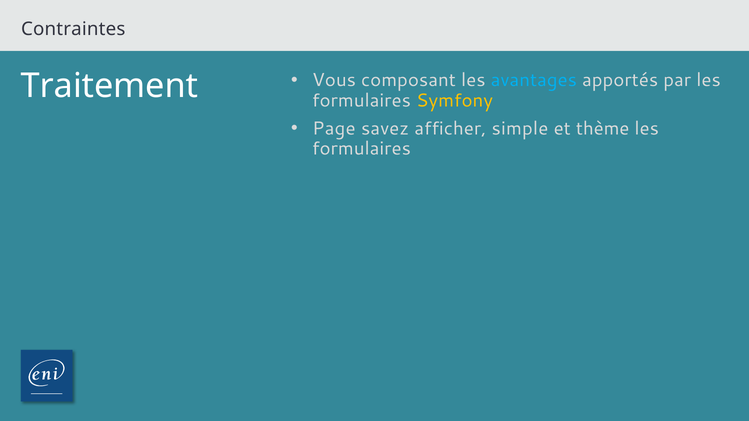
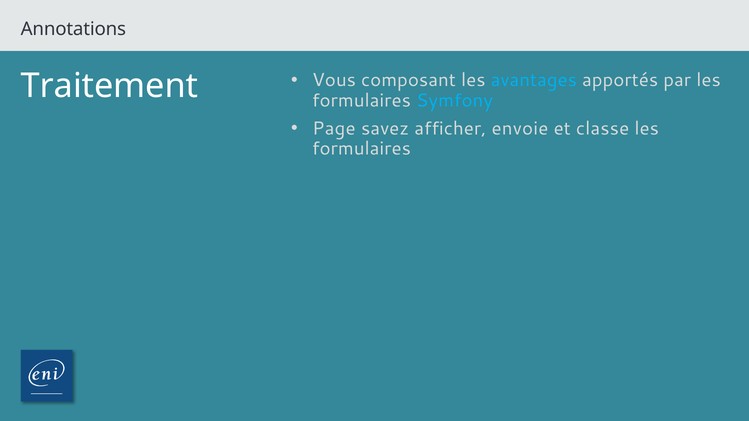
Contraintes: Contraintes -> Annotations (73, 29)
Symfony colour: yellow -> light blue (455, 101)
simple: simple -> envoie (520, 129)
thème: thème -> classe (603, 129)
